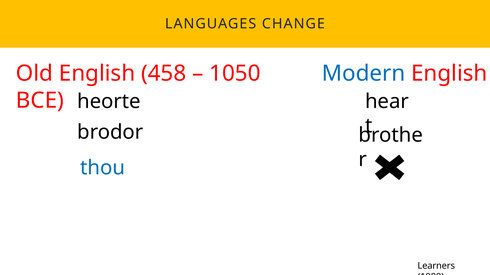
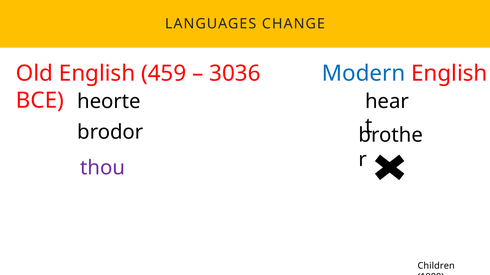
458: 458 -> 459 (164, 74)
1050: 1050 -> 3036 (235, 74)
thou colour: blue -> purple (103, 168)
Learners: Learners -> Children (436, 266)
